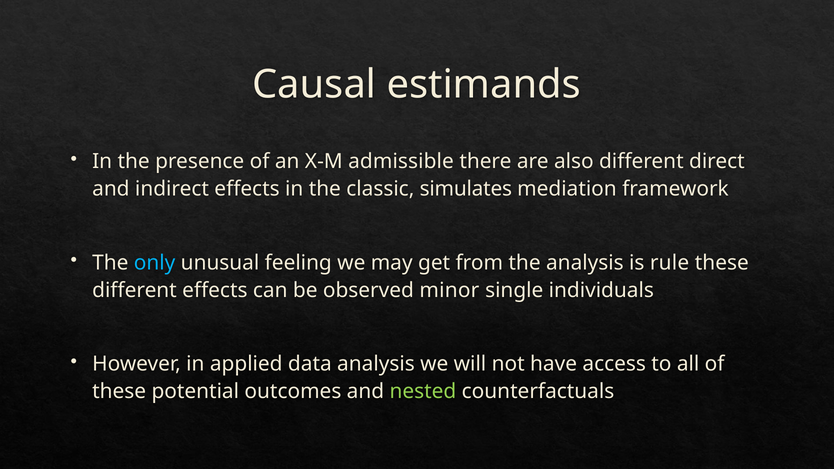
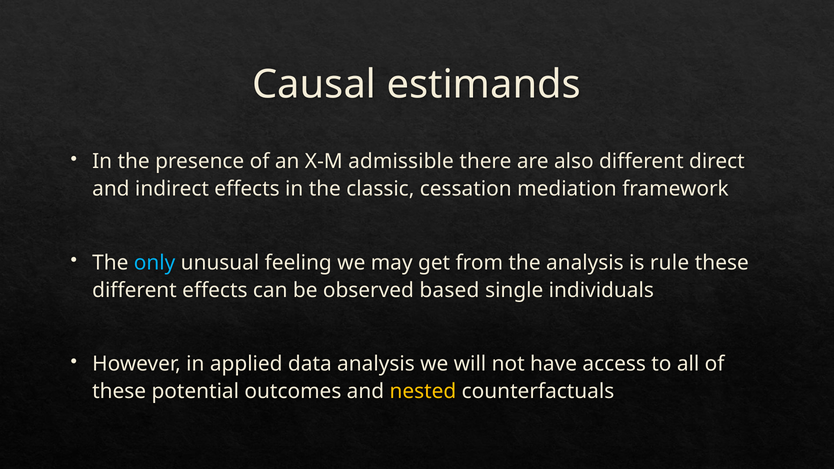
simulates: simulates -> cessation (466, 189)
minor: minor -> based (449, 290)
nested colour: light green -> yellow (423, 392)
